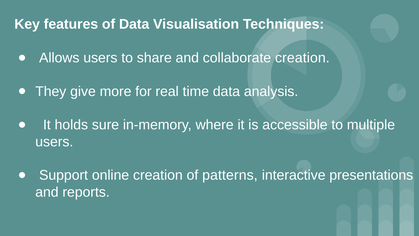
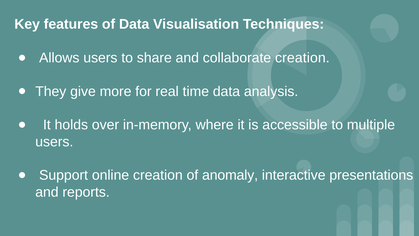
sure: sure -> over (106, 125)
patterns: patterns -> anomaly (230, 175)
